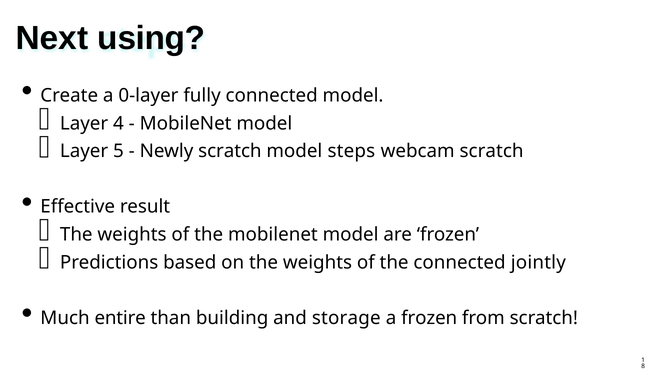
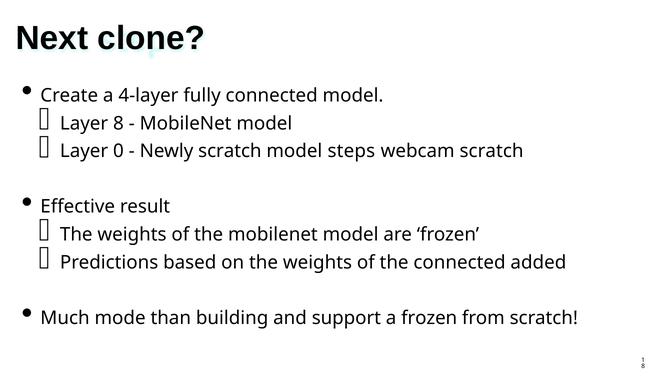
using: using -> clone (151, 38)
0-layer: 0-layer -> 4-layer (148, 96)
Layer 4: 4 -> 8 (118, 123)
5: 5 -> 0 (118, 151)
jointly: jointly -> added (538, 262)
entire: entire -> mode (120, 318)
storage: storage -> support (346, 318)
